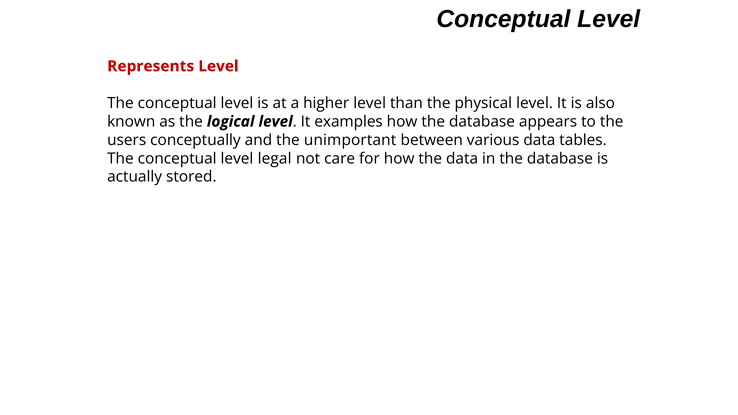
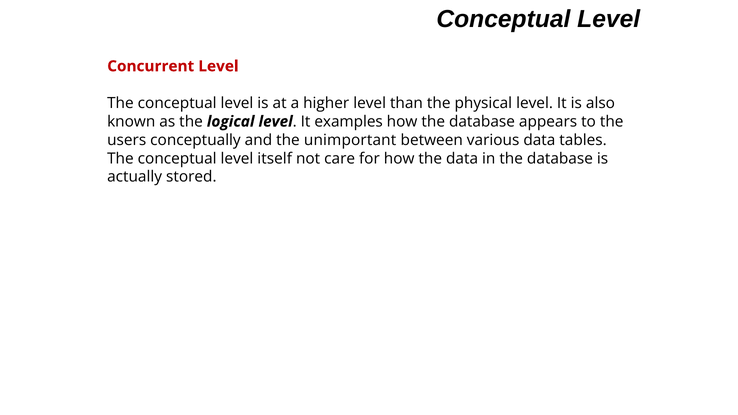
Represents: Represents -> Concurrent (151, 66)
legal: legal -> itself (275, 159)
